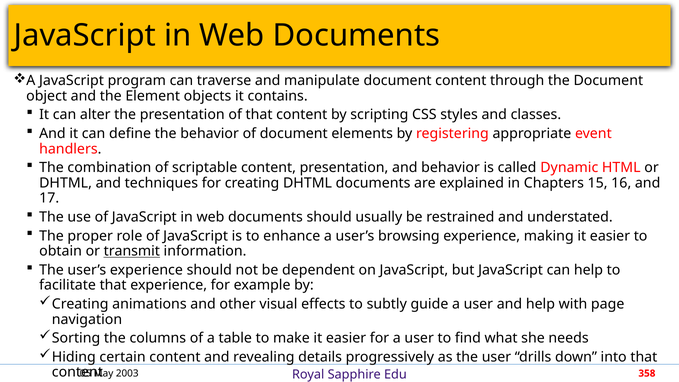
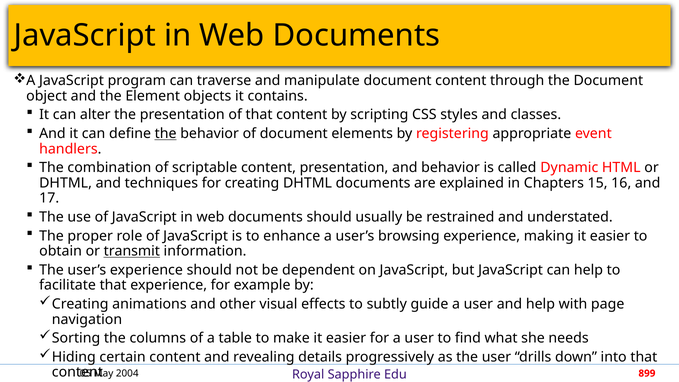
the underline: none -> present (166, 134)
2003: 2003 -> 2004 (127, 373)
358: 358 -> 899 (647, 373)
